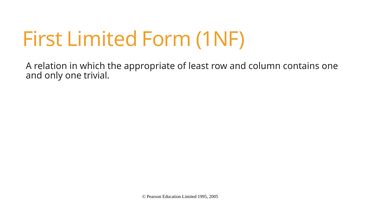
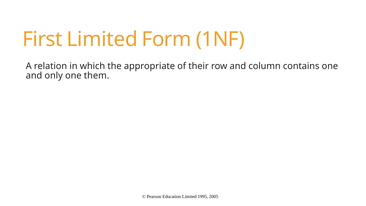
least: least -> their (199, 66)
trivial: trivial -> them (97, 76)
